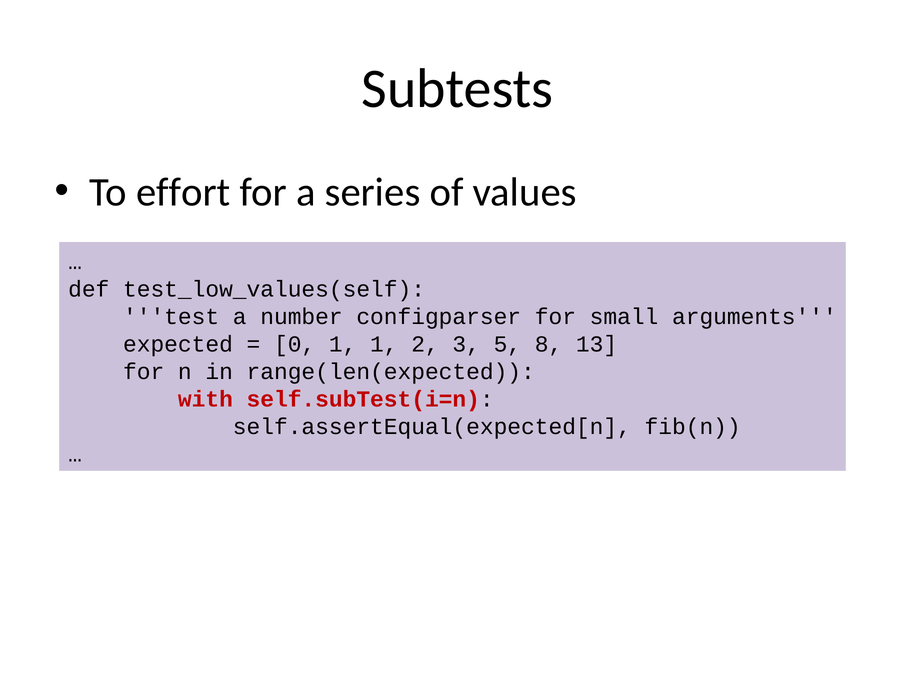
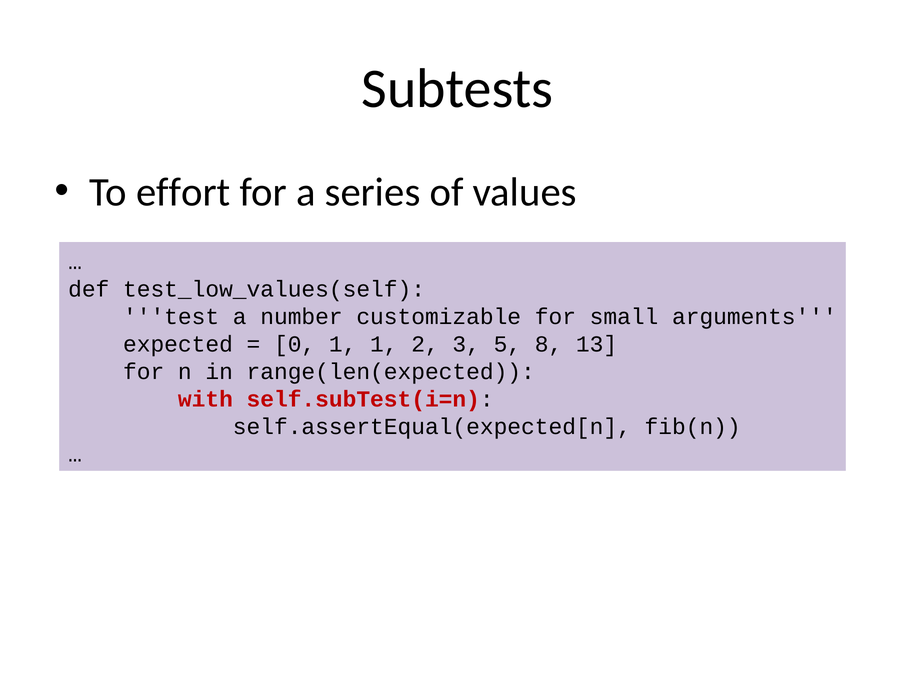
configparser: configparser -> customizable (439, 317)
